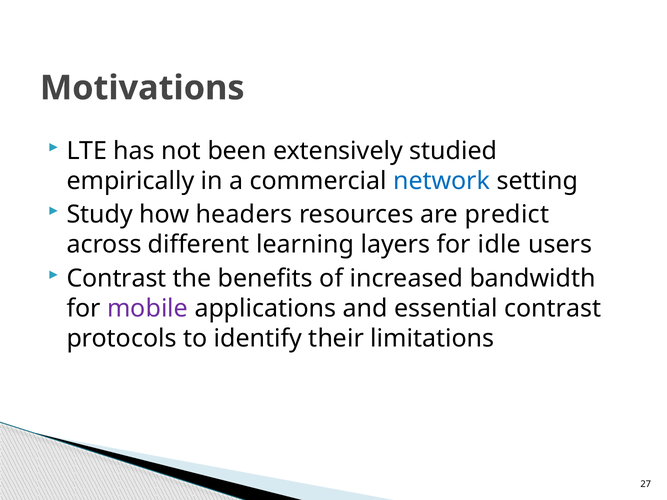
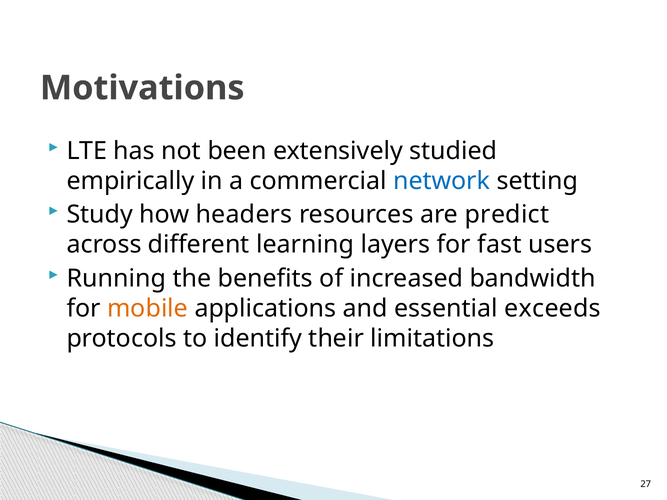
idle: idle -> fast (499, 245)
Contrast: Contrast -> Running (116, 279)
mobile colour: purple -> orange (148, 309)
essential contrast: contrast -> exceeds (553, 309)
